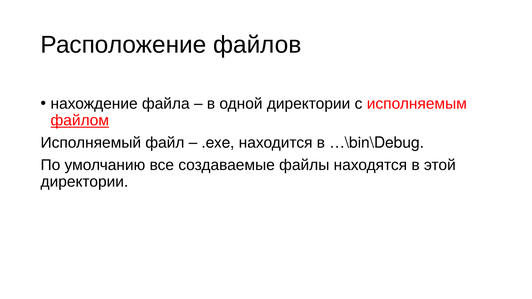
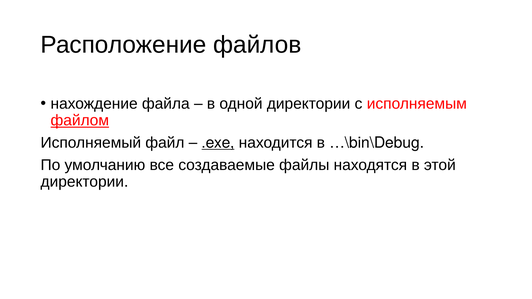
.exe underline: none -> present (218, 143)
